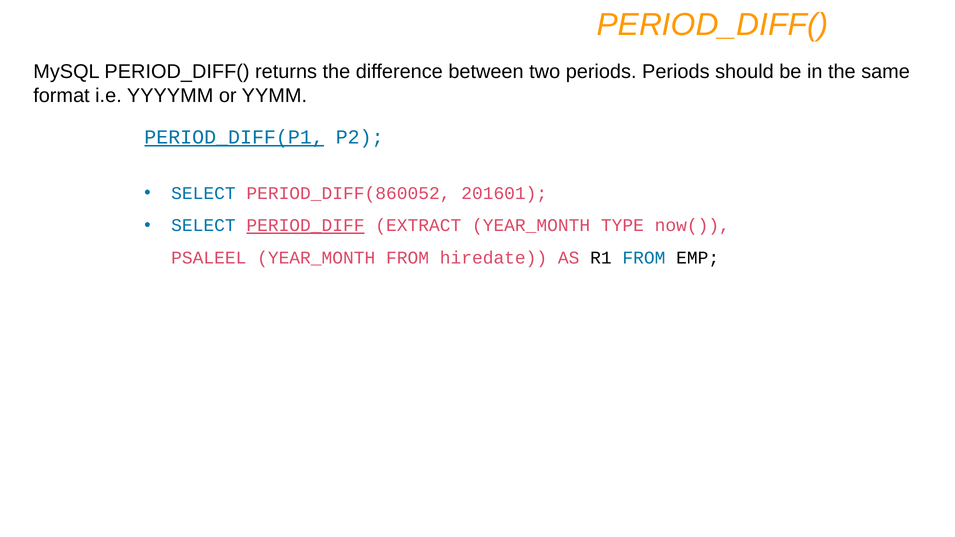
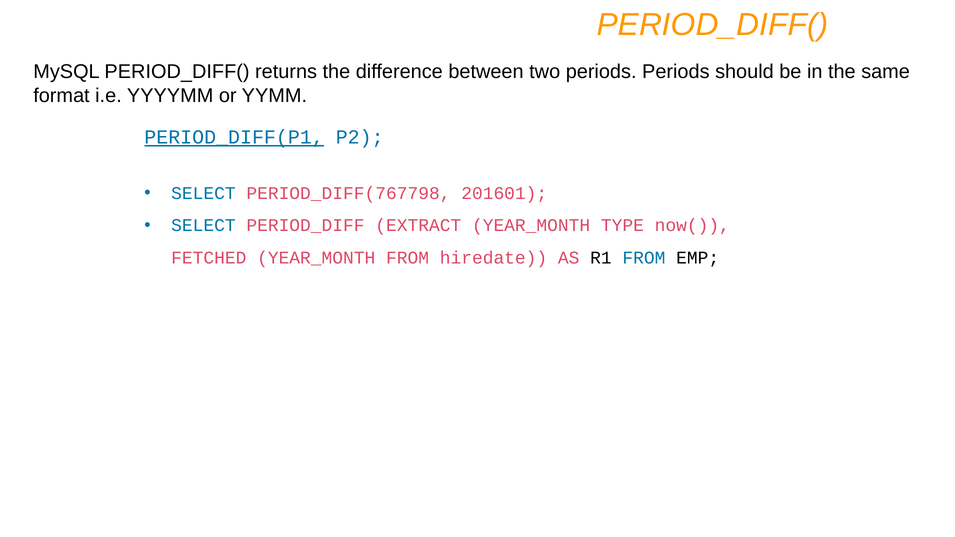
PERIOD_DIFF(860052: PERIOD_DIFF(860052 -> PERIOD_DIFF(767798 (348, 193)
PERIOD_DIFF underline: present -> none (305, 226)
PSALEEL: PSALEEL -> FETCHED (209, 258)
